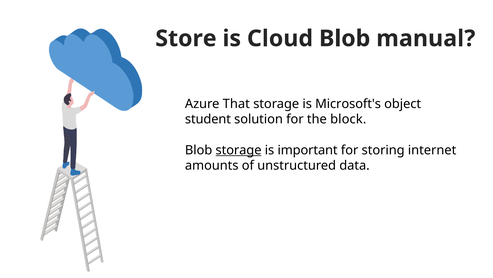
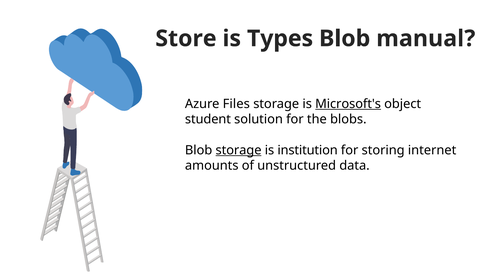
Cloud: Cloud -> Types (280, 38)
That: That -> Files (236, 104)
Microsoft's underline: none -> present (348, 104)
block: block -> blobs (348, 119)
important: important -> institution (308, 150)
